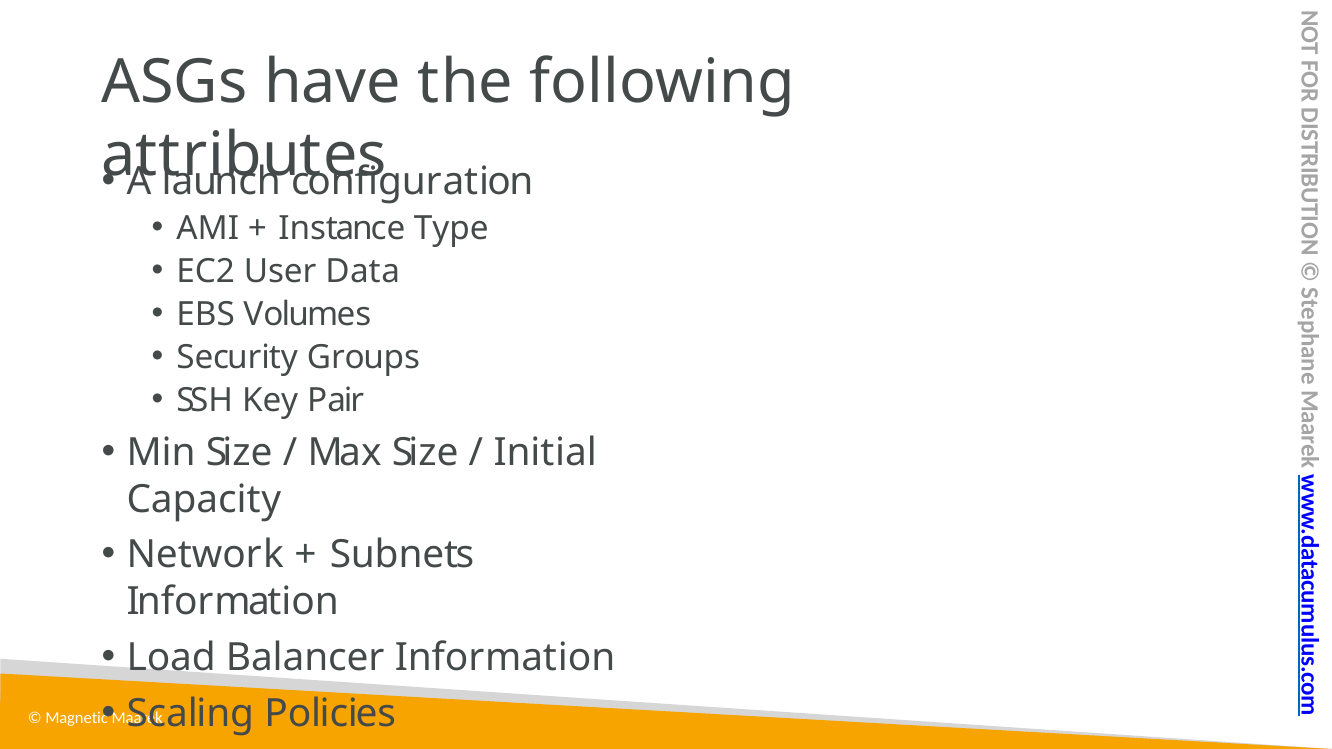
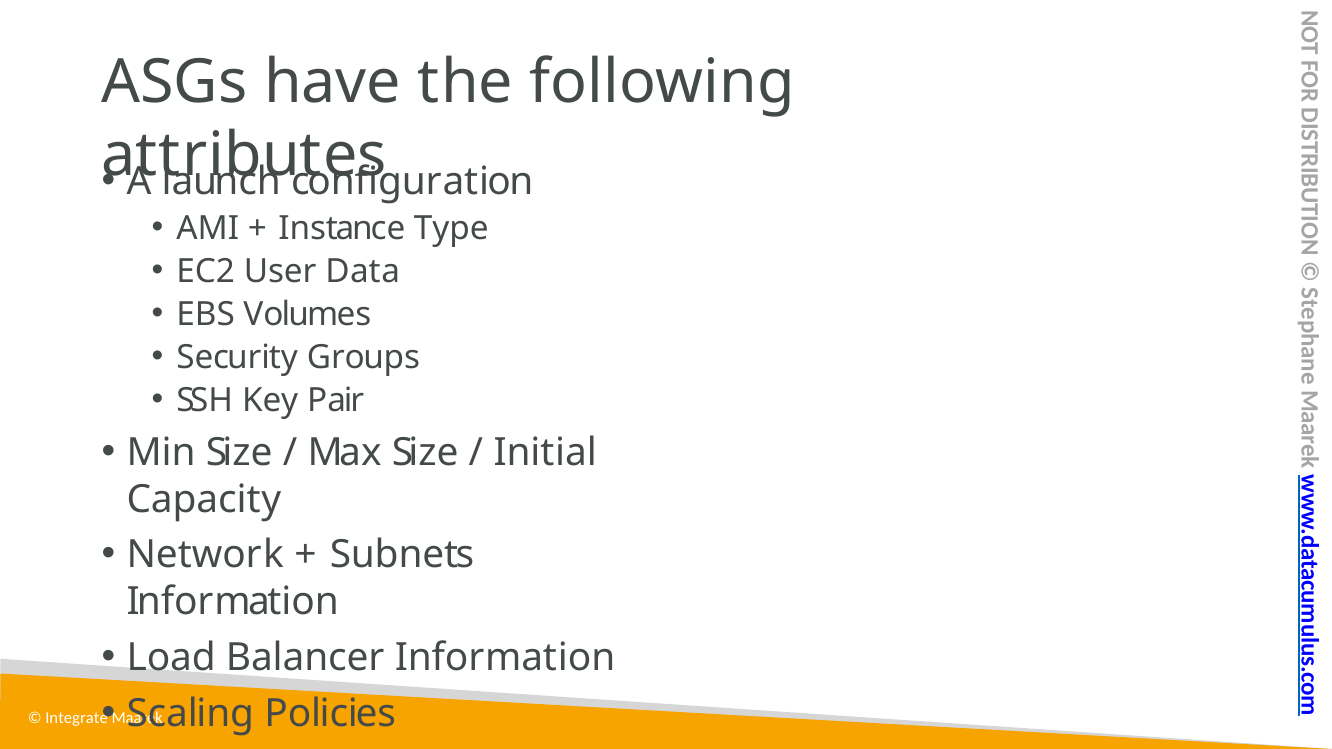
Magnetic: Magnetic -> Integrate (77, 718)
